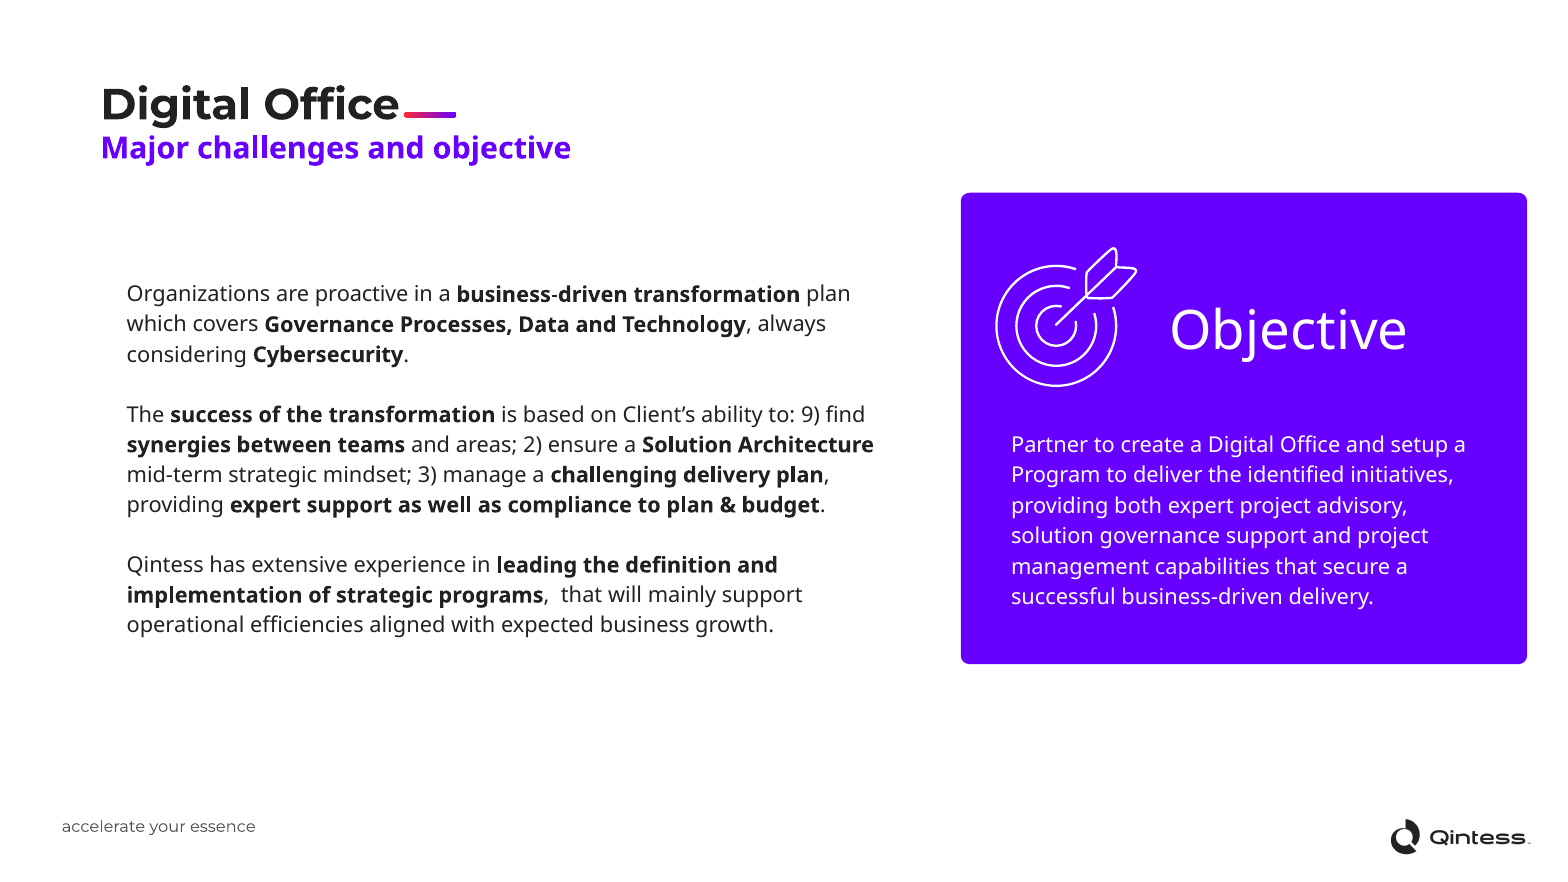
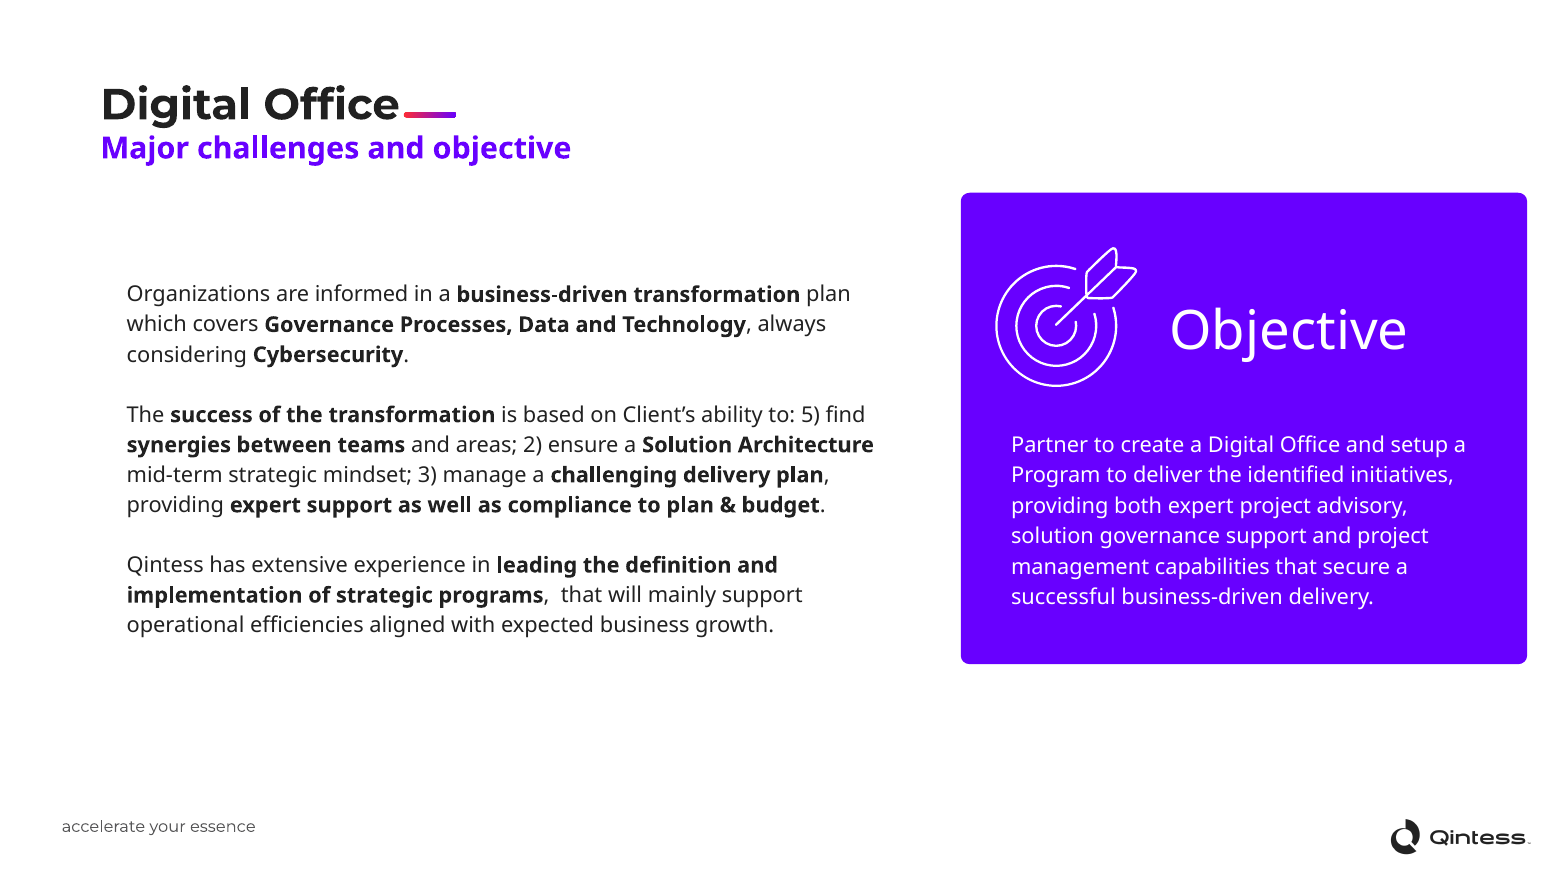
proactive: proactive -> informed (362, 295)
9: 9 -> 5 (811, 415)
